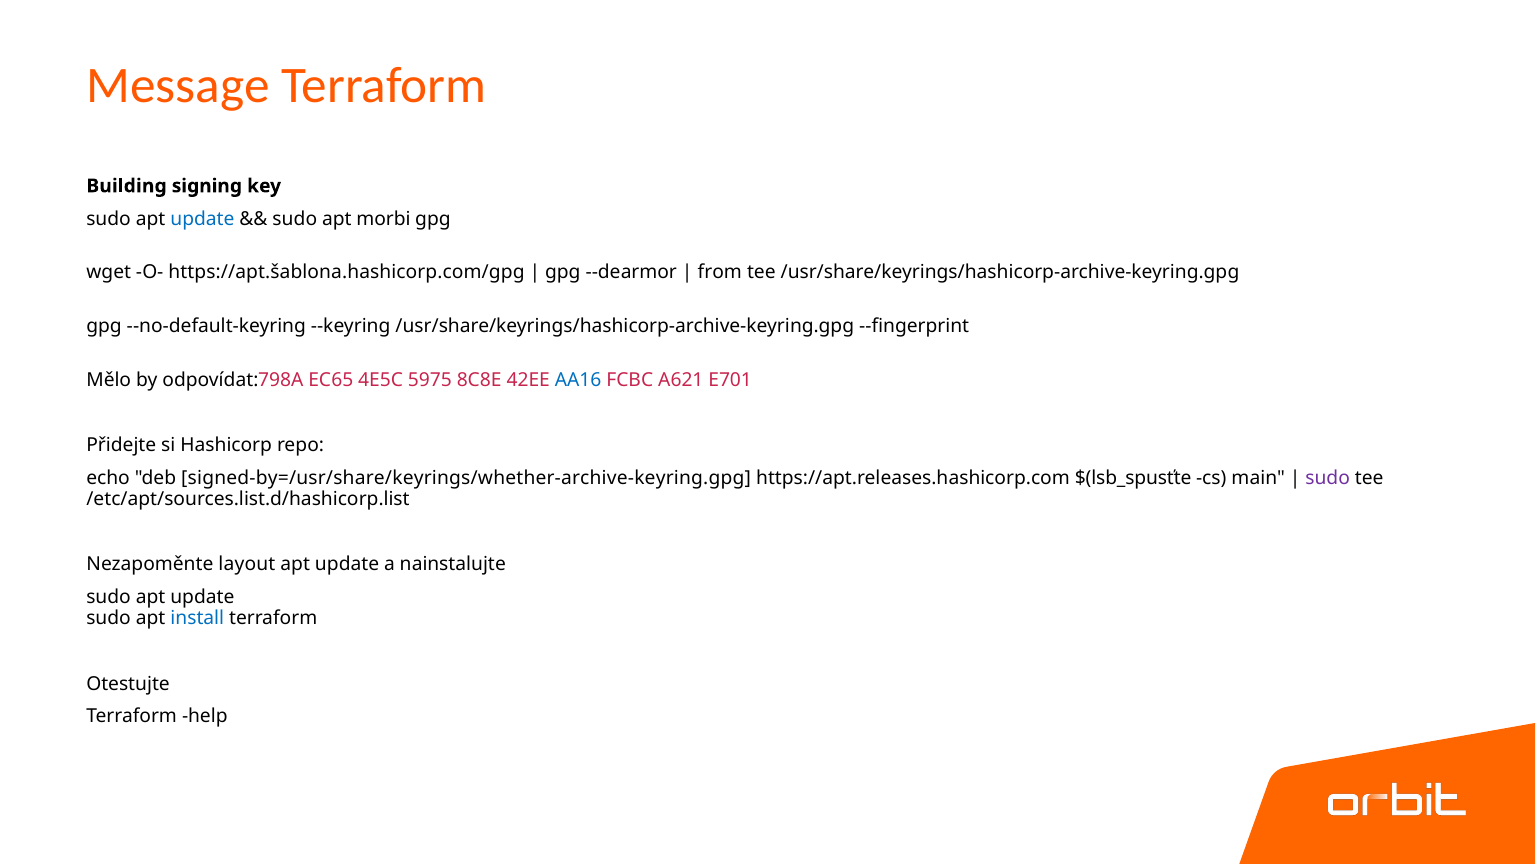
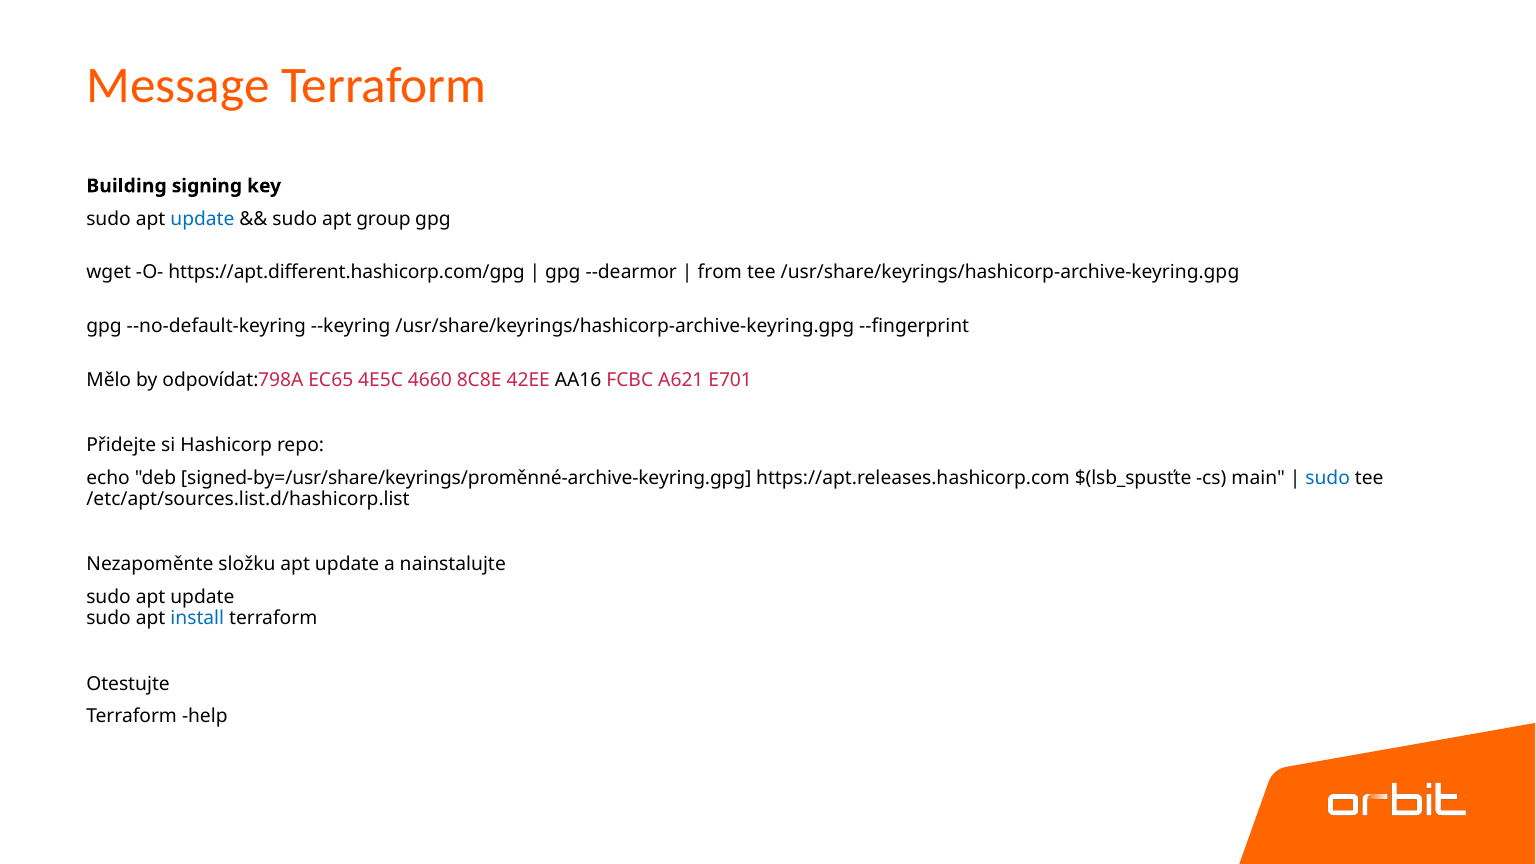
morbi: morbi -> group (384, 219)
https://apt.šablona.hashicorp.com/gpg: https://apt.šablona.hashicorp.com/gpg -> https://apt.different.hashicorp.com/gpg (347, 272)
5975: 5975 -> 4660 (430, 380)
AA16 colour: blue -> black (578, 380)
signed-by=/usr/share/keyrings/whether-archive-keyring.gpg: signed-by=/usr/share/keyrings/whether-archive-keyring.gpg -> signed-by=/usr/share/keyrings/proměnné-archive-keyring.gpg (466, 478)
sudo colour: purple -> blue (1328, 478)
layout: layout -> složku (247, 565)
